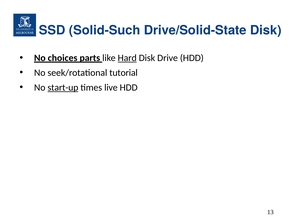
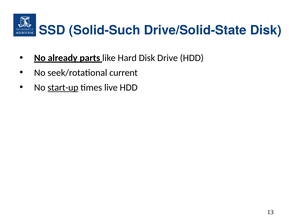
choices: choices -> already (63, 58)
Hard underline: present -> none (127, 58)
tutorial: tutorial -> current (124, 73)
